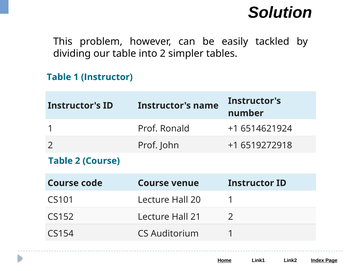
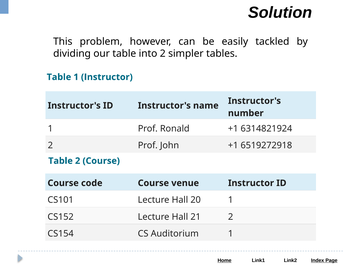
6514621924: 6514621924 -> 6314821924 (266, 128)
